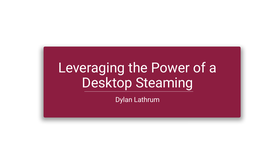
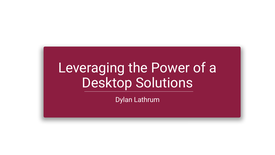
Steaming: Steaming -> Solutions (164, 83)
